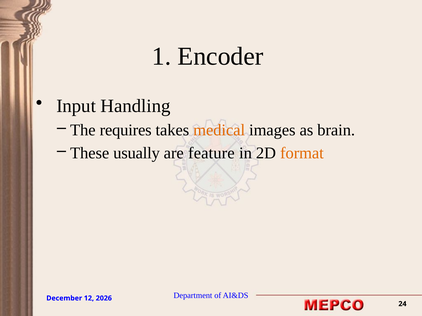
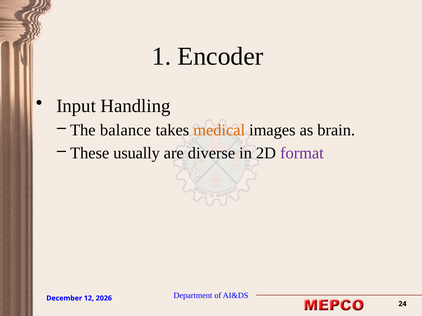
requires: requires -> balance (126, 130)
feature: feature -> diverse (211, 153)
format colour: orange -> purple (302, 153)
